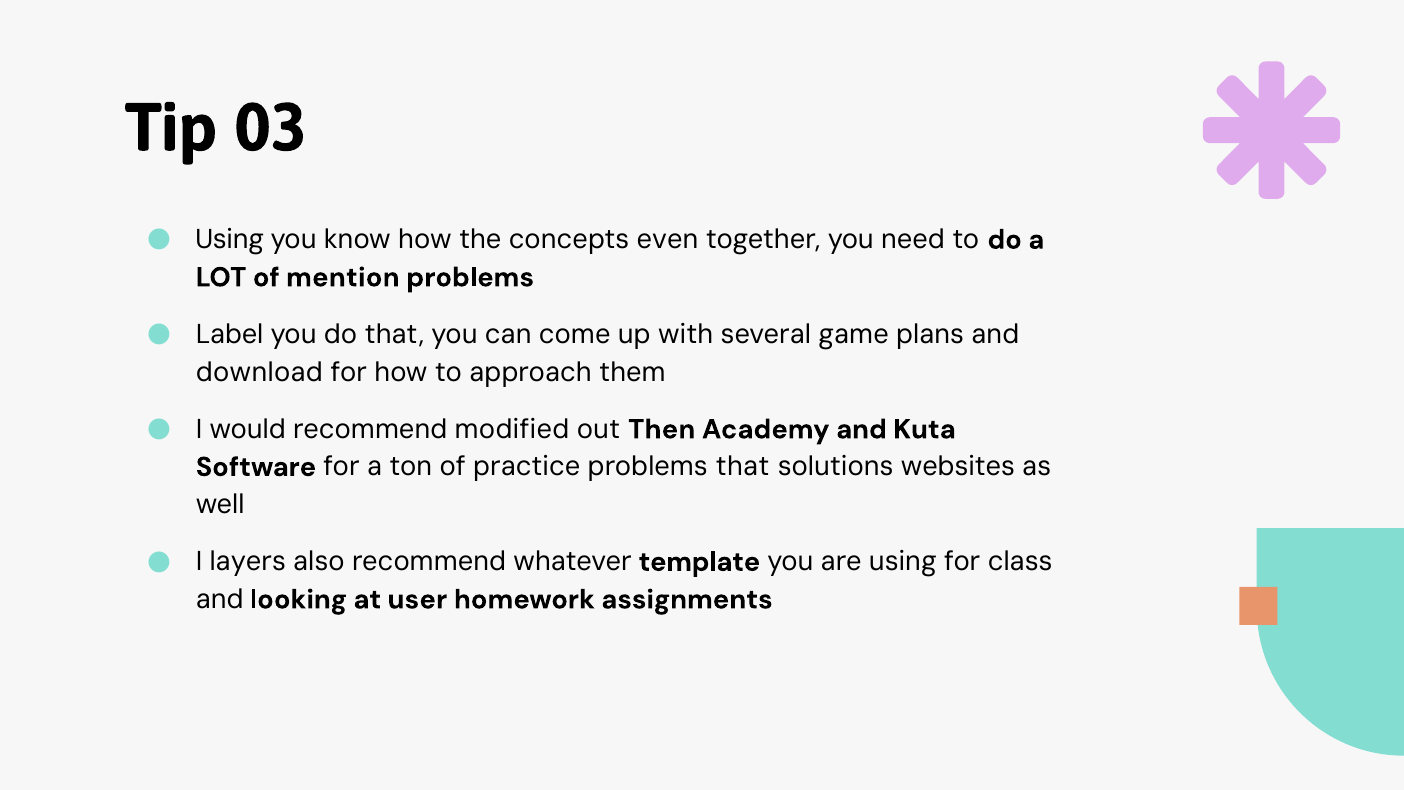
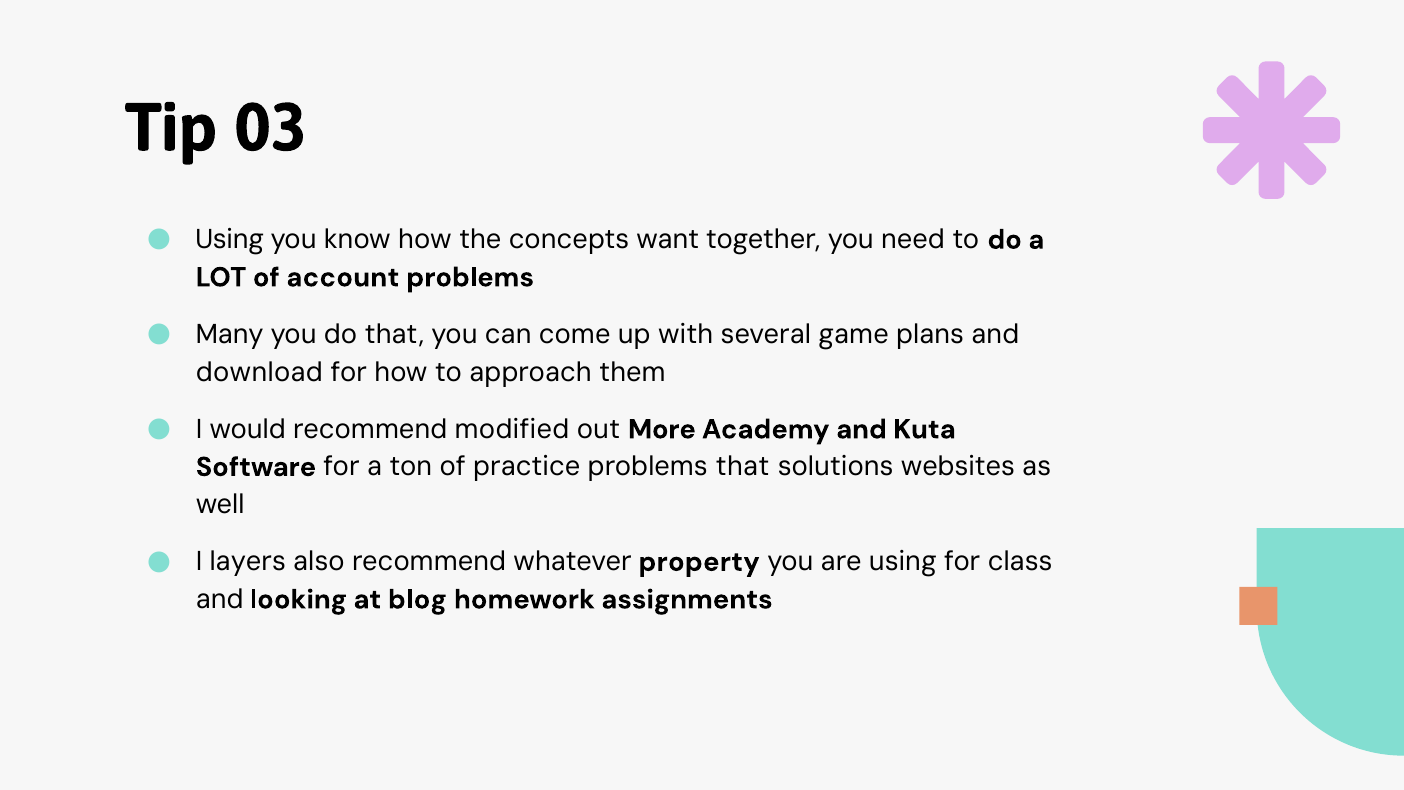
even: even -> want (668, 240)
mention: mention -> account (343, 277)
Label: Label -> Many (230, 334)
Then: Then -> More (662, 429)
template: template -> property (699, 562)
user: user -> blog (417, 599)
